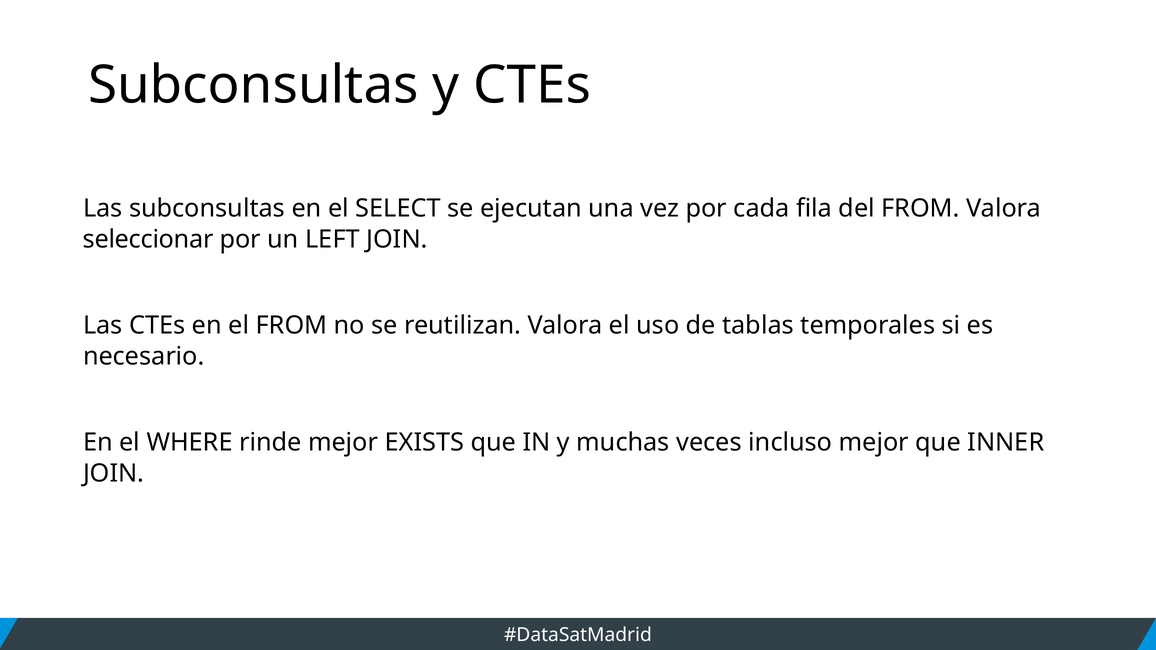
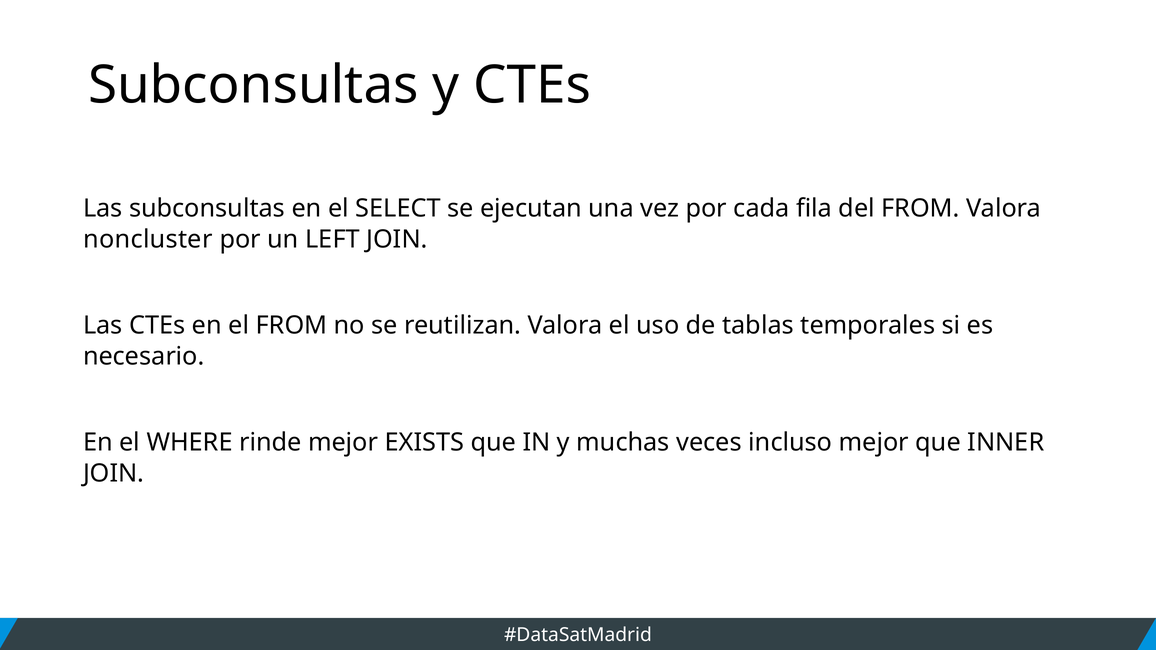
seleccionar: seleccionar -> noncluster (148, 240)
